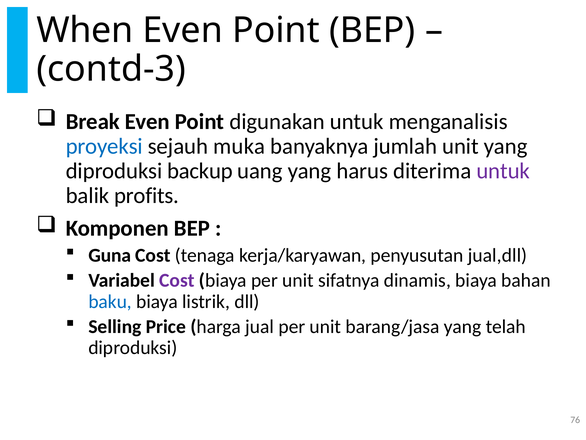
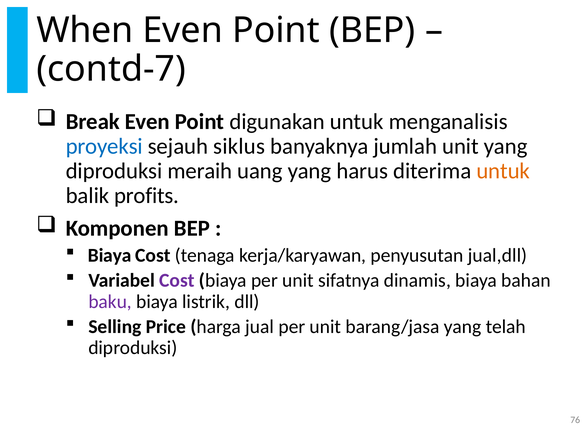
contd-3: contd-3 -> contd-7 (111, 69)
muka: muka -> siklus (239, 146)
backup: backup -> meraih (200, 171)
untuk colour: purple -> orange (503, 171)
Guna: Guna -> Biaya (110, 255)
baku colour: blue -> purple (110, 301)
